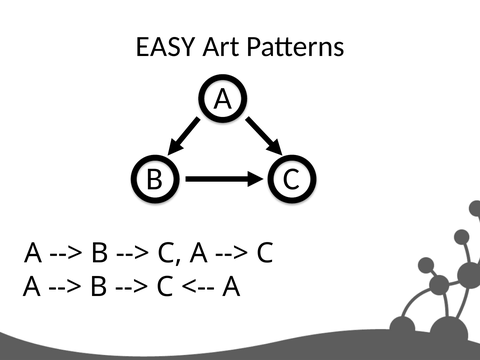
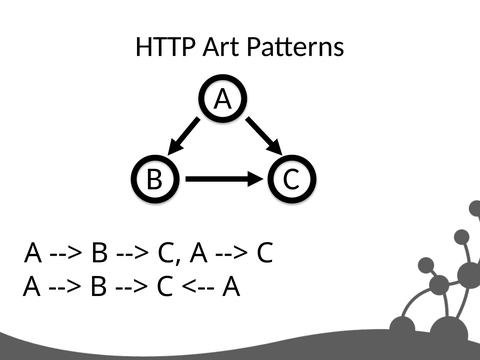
EASY: EASY -> HTTP (166, 46)
